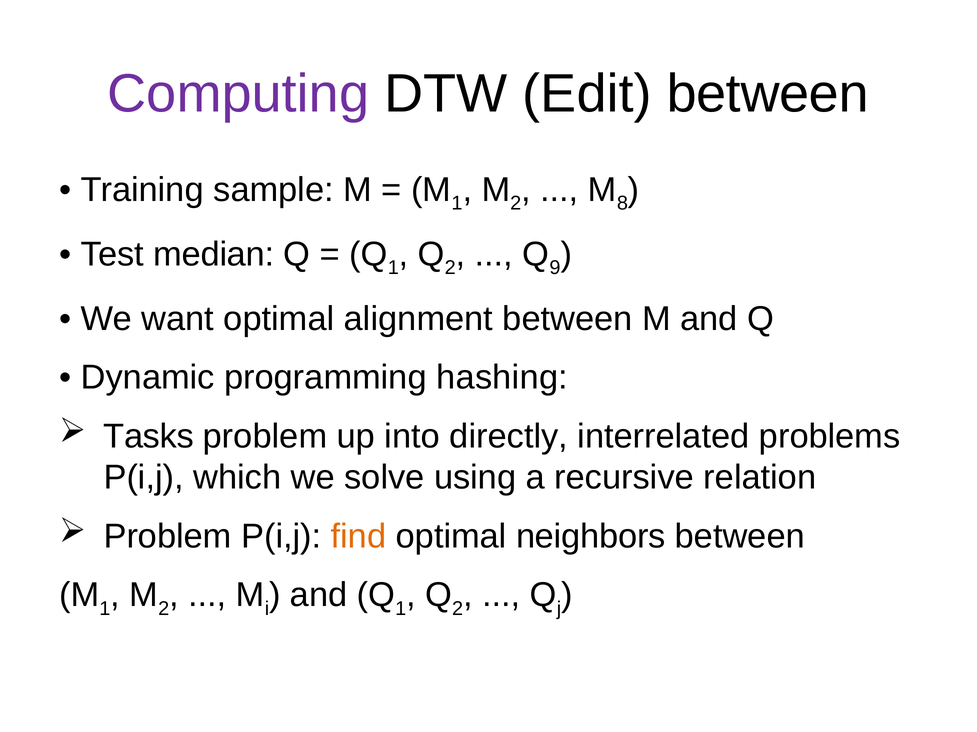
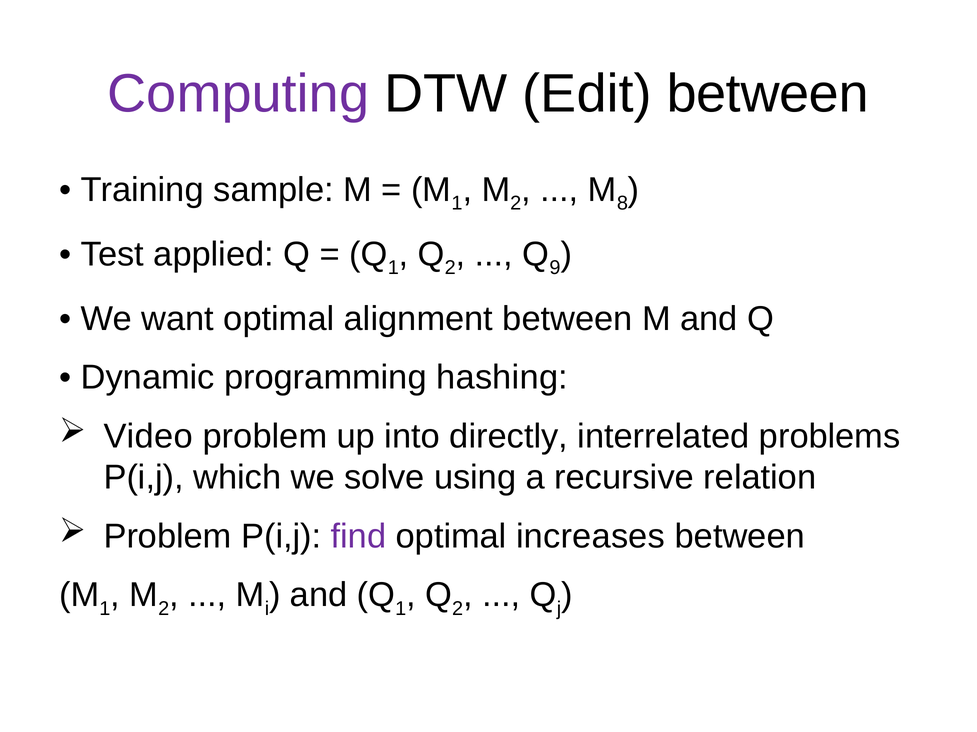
median: median -> applied (214, 255)
Tasks: Tasks -> Video (148, 437)
find colour: orange -> purple (359, 537)
neighbors: neighbors -> increases (591, 537)
